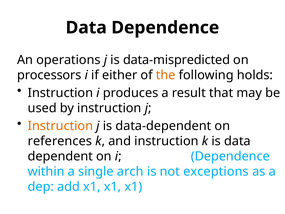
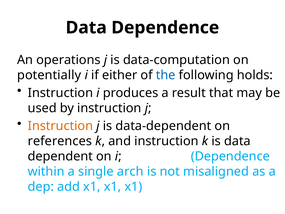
data-mispredicted: data-mispredicted -> data-computation (176, 60)
processors: processors -> potentially (49, 75)
the colour: orange -> blue (166, 75)
exceptions: exceptions -> misaligned (216, 171)
